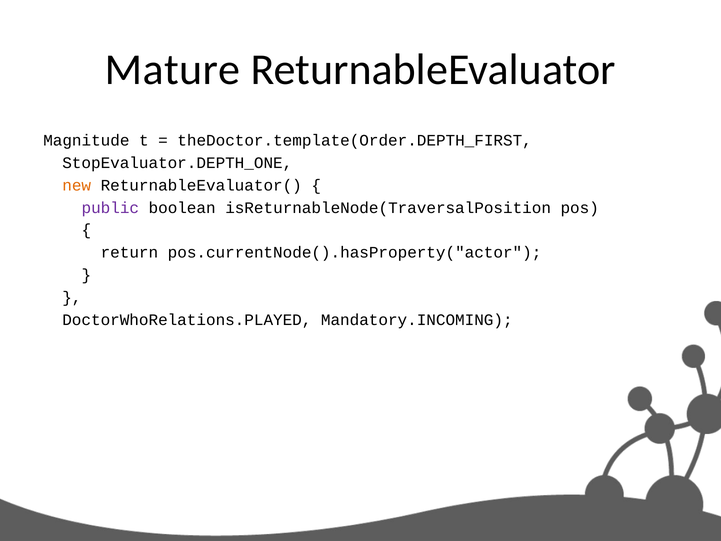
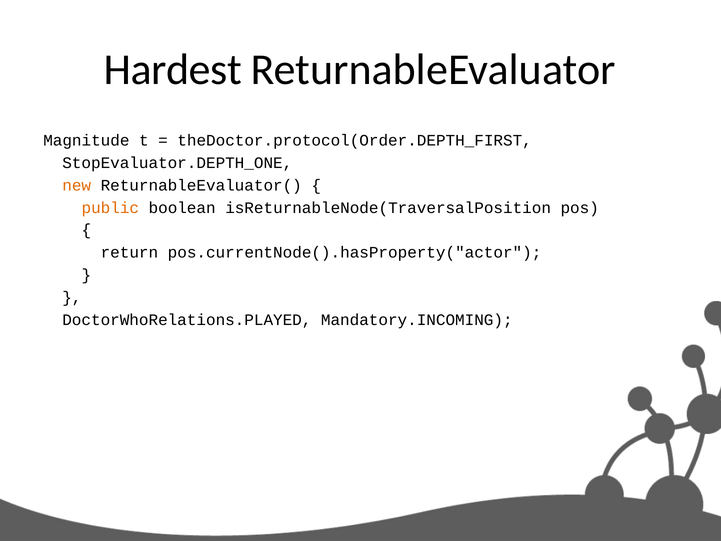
Mature: Mature -> Hardest (173, 70)
theDoctor.template(Order.DEPTH_FIRST: theDoctor.template(Order.DEPTH_FIRST -> theDoctor.protocol(Order.DEPTH_FIRST (355, 140)
public colour: purple -> orange (110, 208)
